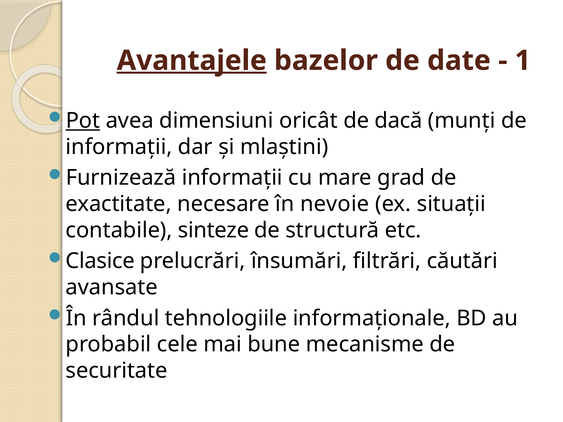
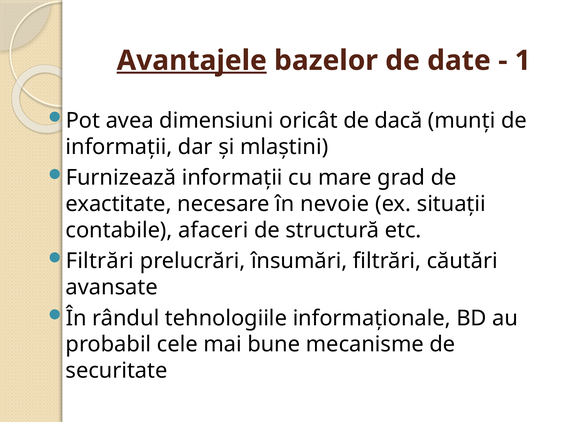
Pot underline: present -> none (83, 121)
sinteze: sinteze -> afaceri (213, 230)
Clasice: Clasice -> Filtrări (100, 261)
